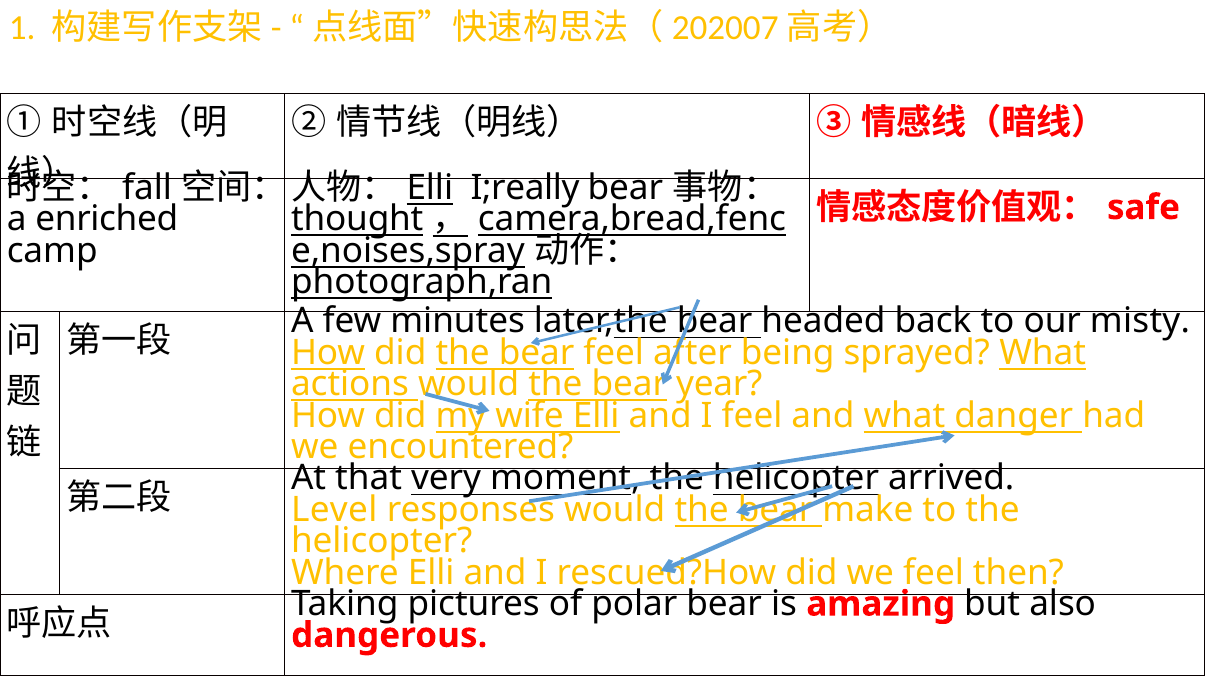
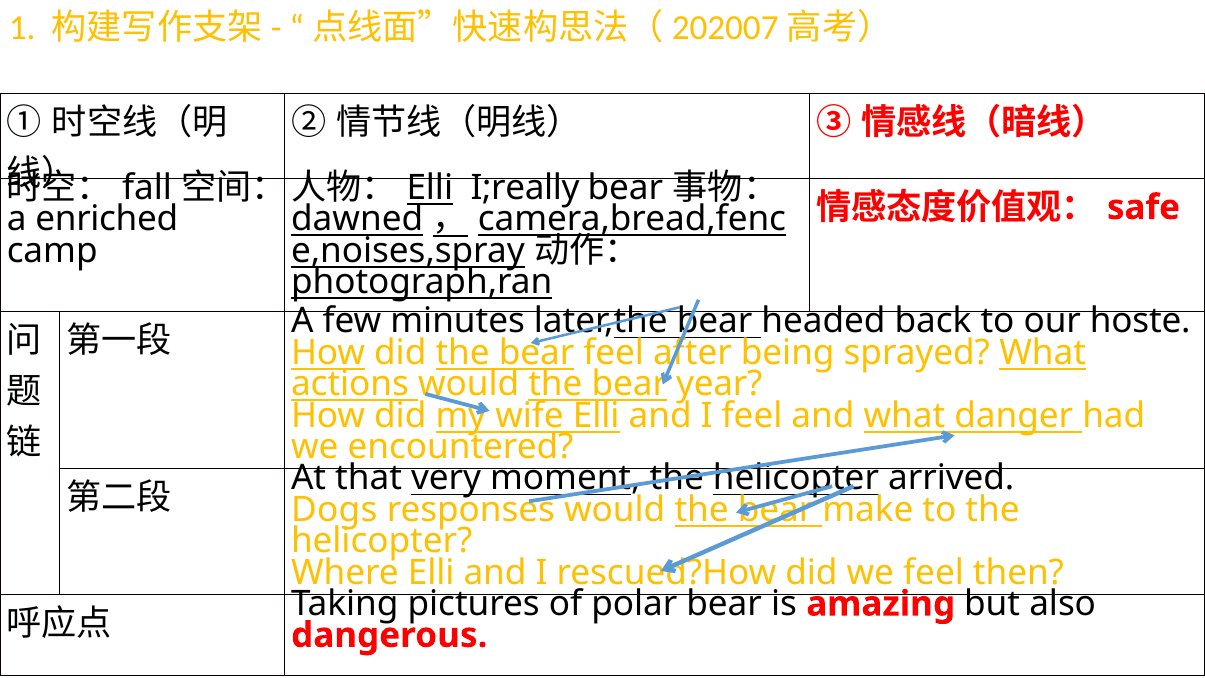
thought: thought -> dawned (357, 219)
misty: misty -> hoste (1140, 321)
Level: Level -> Dogs (334, 510)
